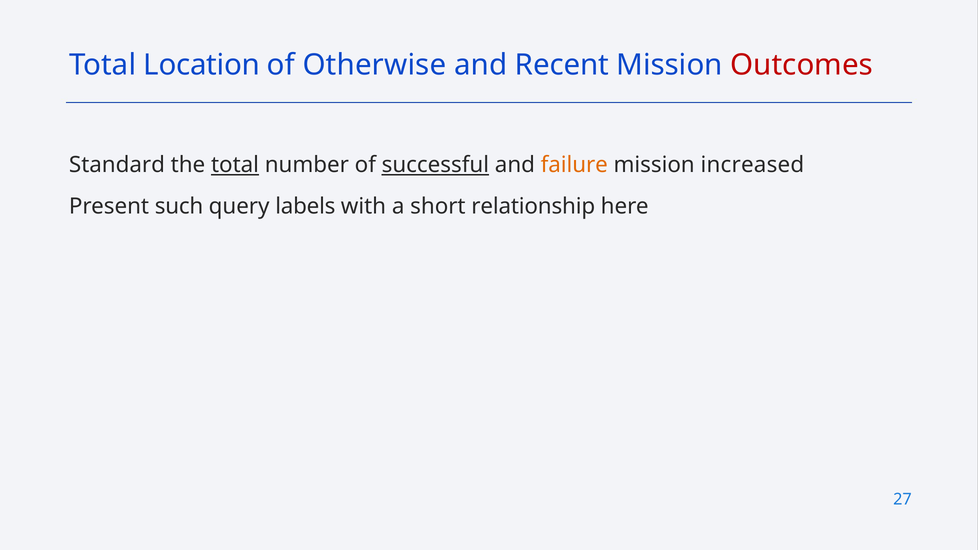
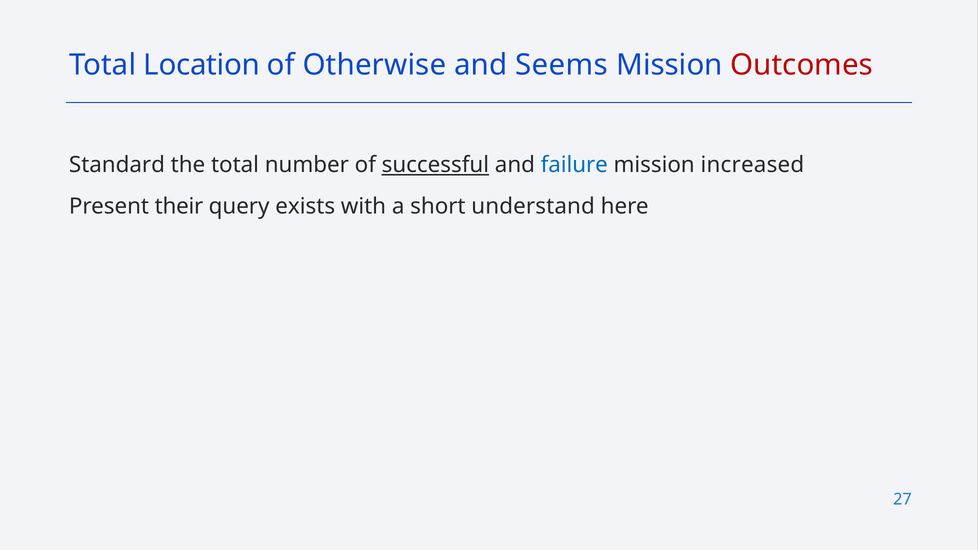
Recent: Recent -> Seems (562, 65)
total underline: present -> none (235, 165)
failure colour: orange -> blue (574, 165)
such: such -> their (179, 206)
labels: labels -> exists (305, 206)
relationship: relationship -> understand (533, 206)
